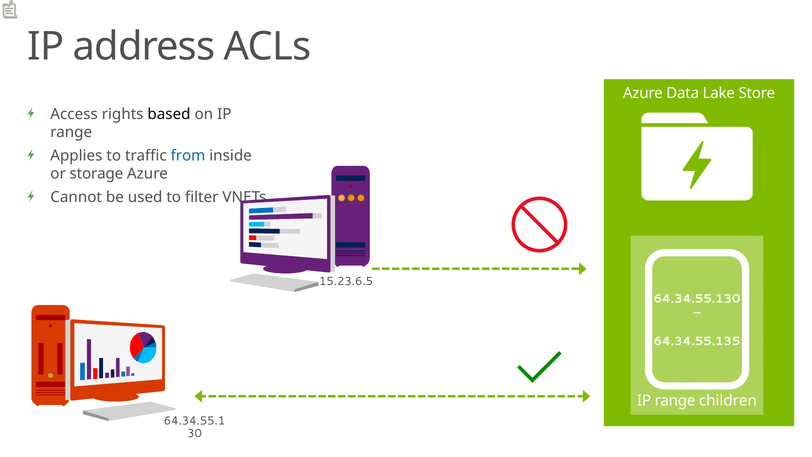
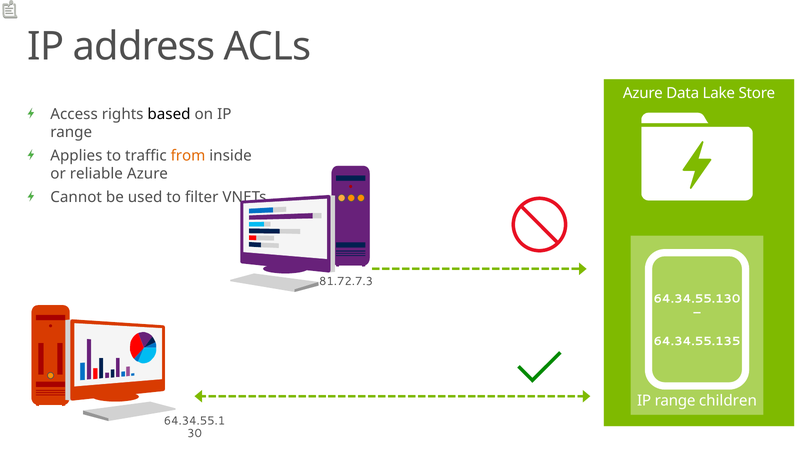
from colour: blue -> orange (188, 156)
storage: storage -> reliable (96, 174)
15.23.6.5: 15.23.6.5 -> 81.72.7.3 (346, 281)
